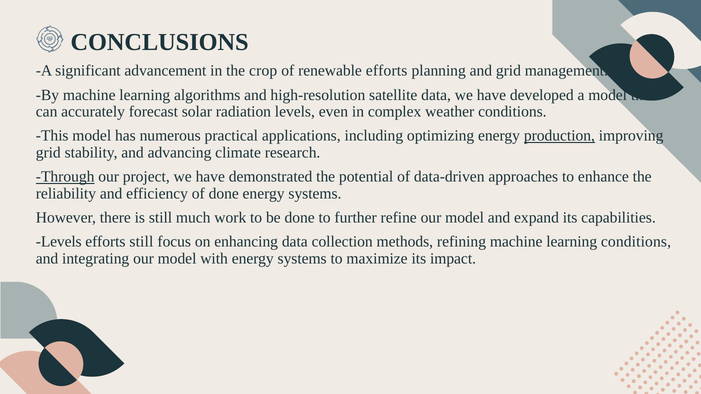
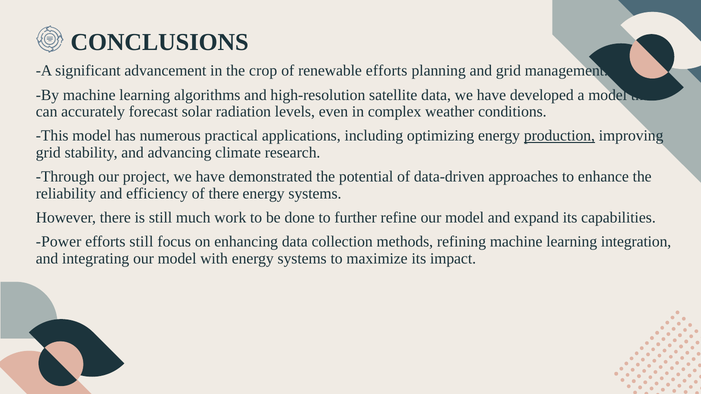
Through underline: present -> none (65, 177)
of done: done -> there (224, 194)
Levels: Levels -> Power (59, 242)
learning conditions: conditions -> integration (636, 242)
